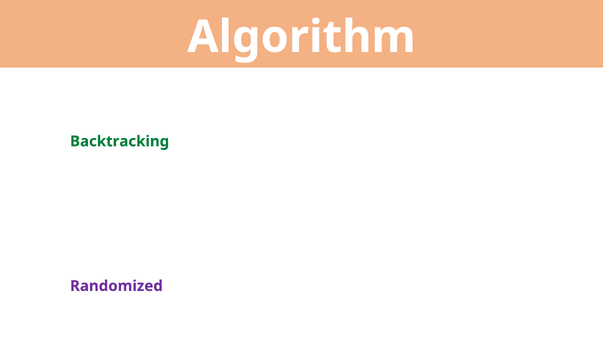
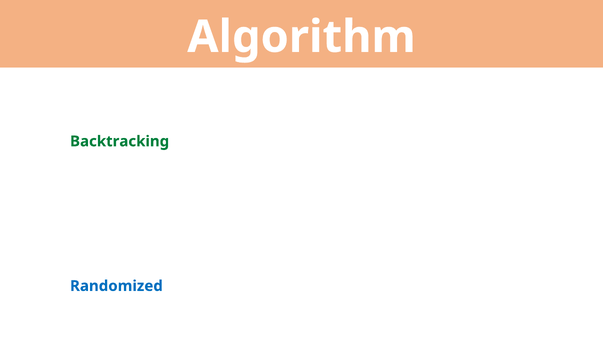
Randomized colour: purple -> blue (116, 286)
